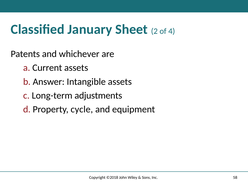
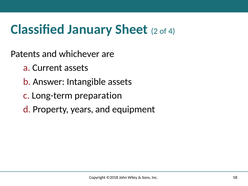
adjustments: adjustments -> preparation (98, 95)
cycle: cycle -> years (82, 109)
